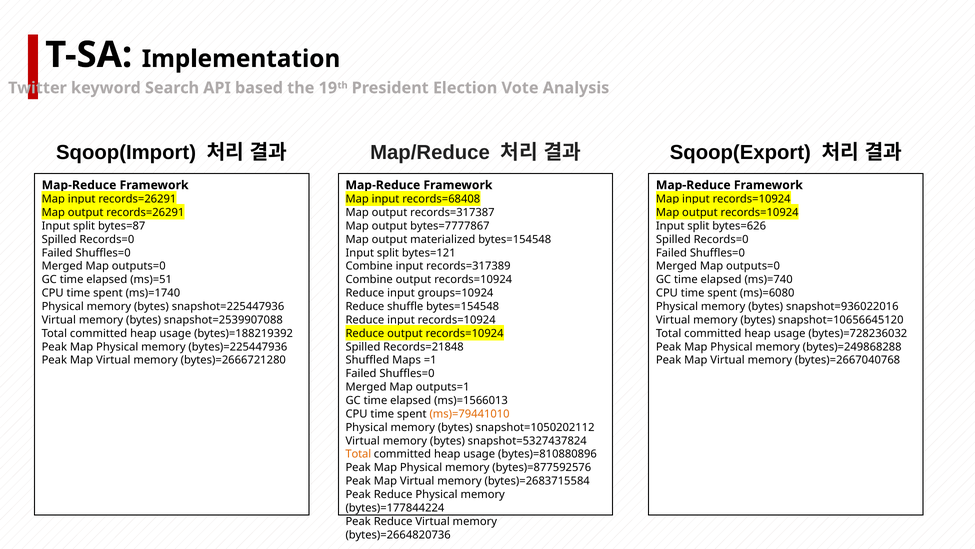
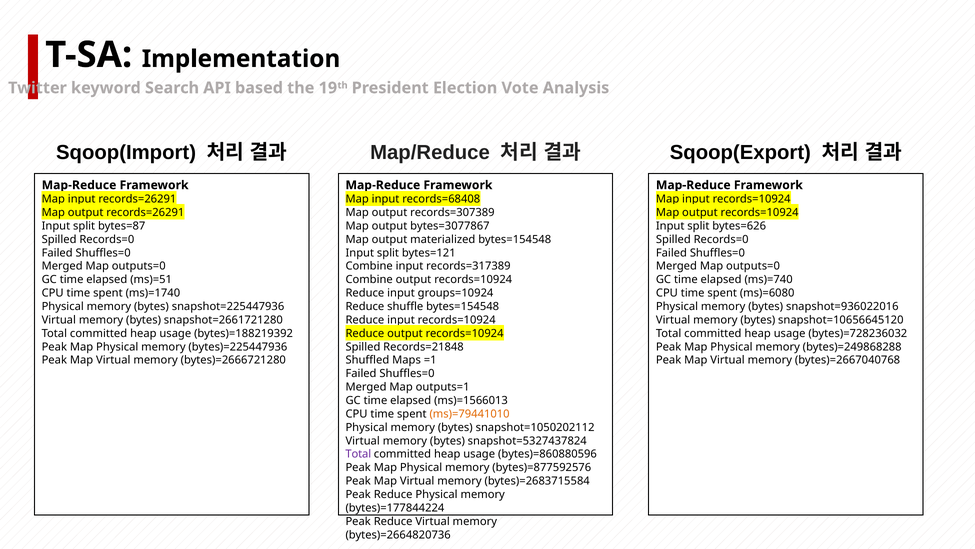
records=317387: records=317387 -> records=307389 (452, 212)
bytes=7777867: bytes=7777867 -> bytes=3077867 (450, 226)
snapshot=2539907088: snapshot=2539907088 -> snapshot=2661721280 (223, 320)
Total colour: orange -> purple (358, 454)
bytes)=810880896: bytes)=810880896 -> bytes)=860880596 (547, 454)
